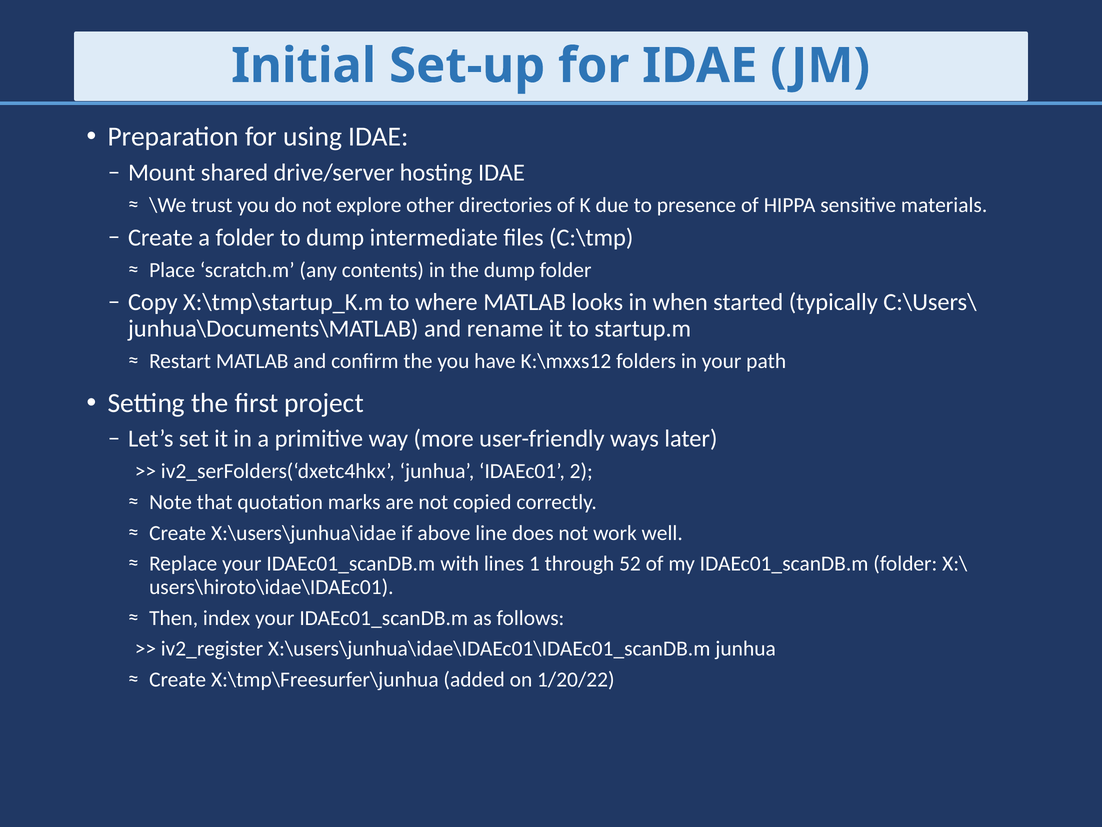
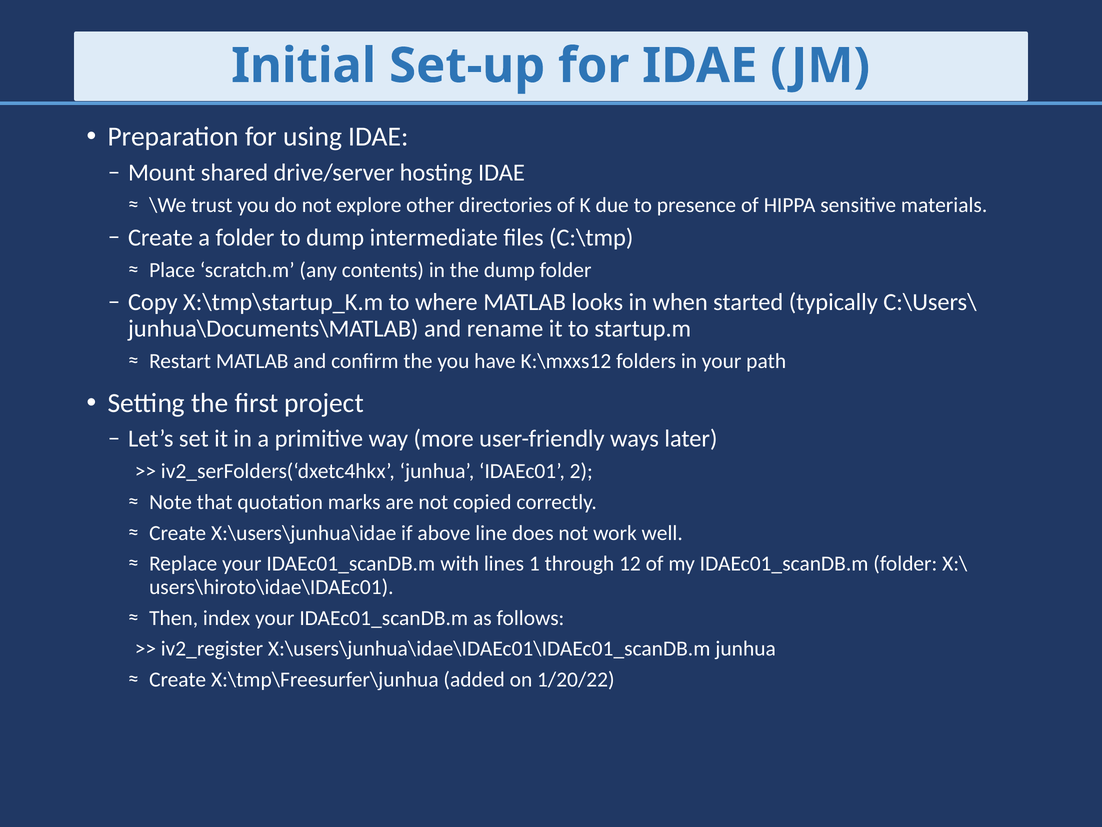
52: 52 -> 12 (630, 563)
